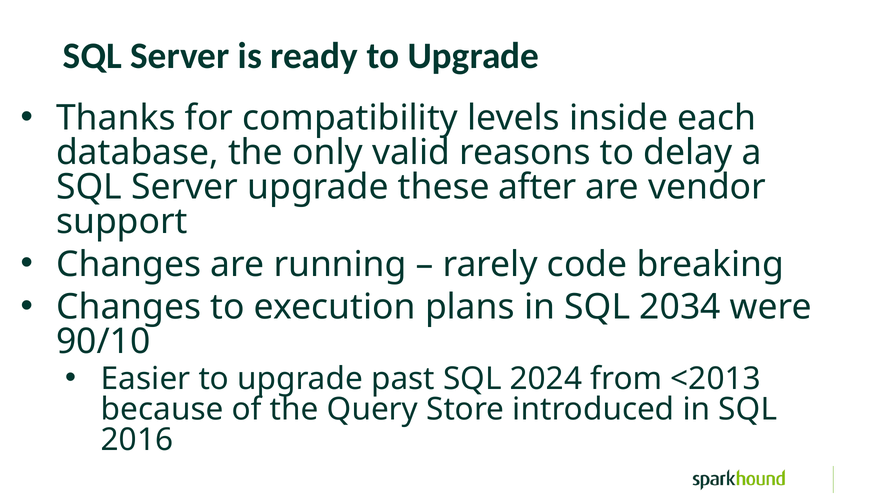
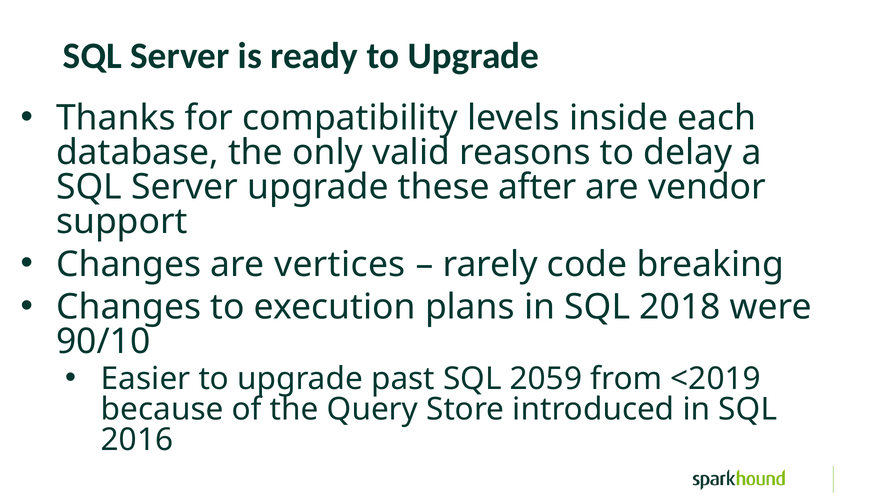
running: running -> vertices (340, 265)
2034: 2034 -> 2018 (680, 308)
2024: 2024 -> 2059 (546, 379)
<2013: <2013 -> <2019 (716, 379)
